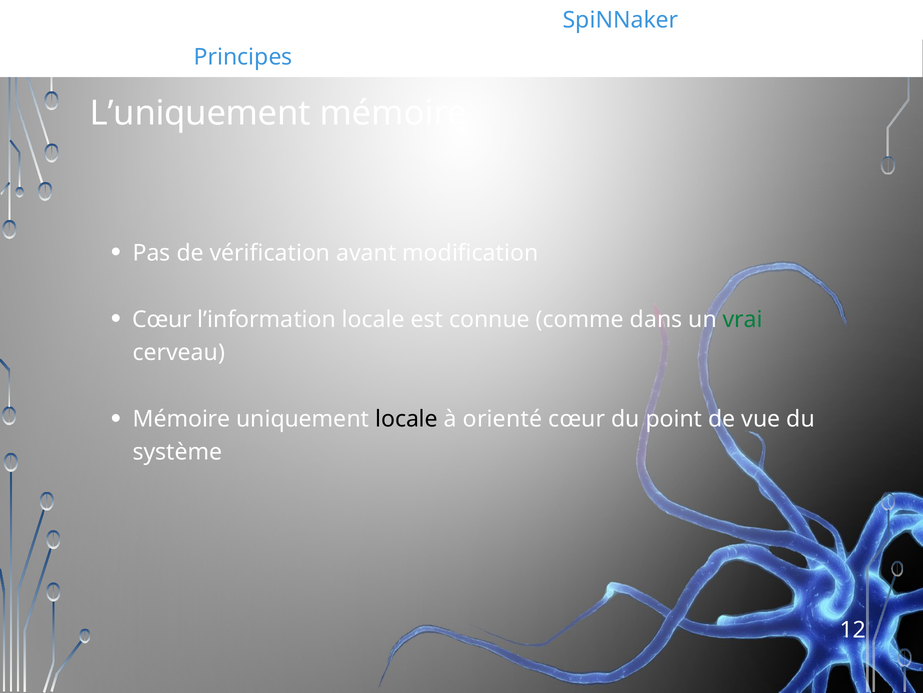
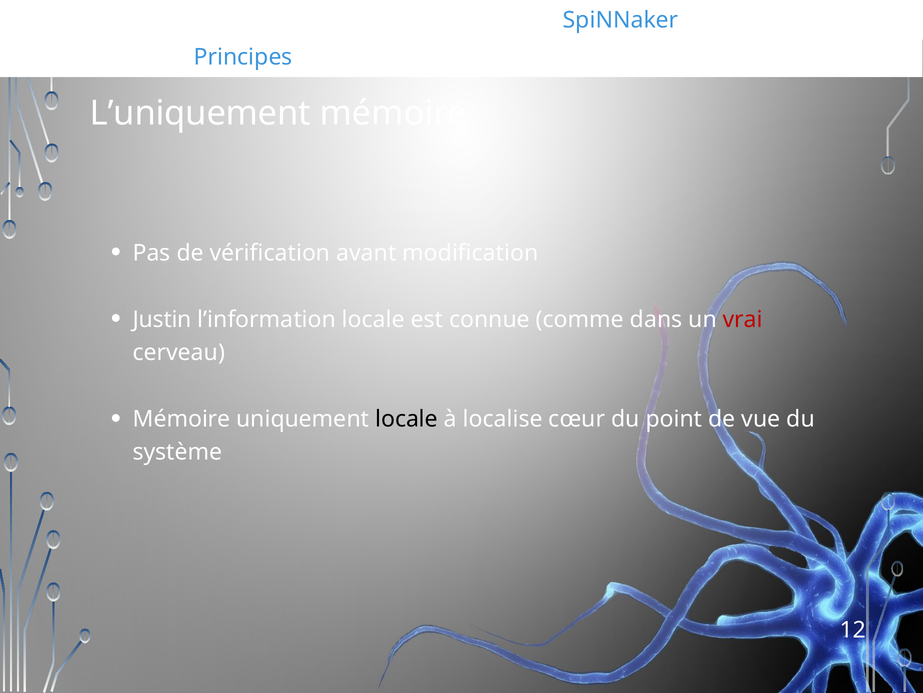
Cœur: Cœur -> Justin (162, 319)
vrai colour: green -> red (743, 319)
orienté: orienté -> localise (503, 419)
